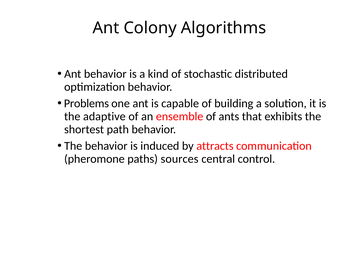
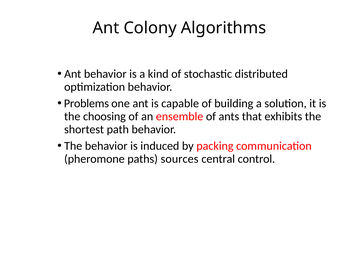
adaptive: adaptive -> choosing (104, 117)
attracts: attracts -> packing (215, 146)
